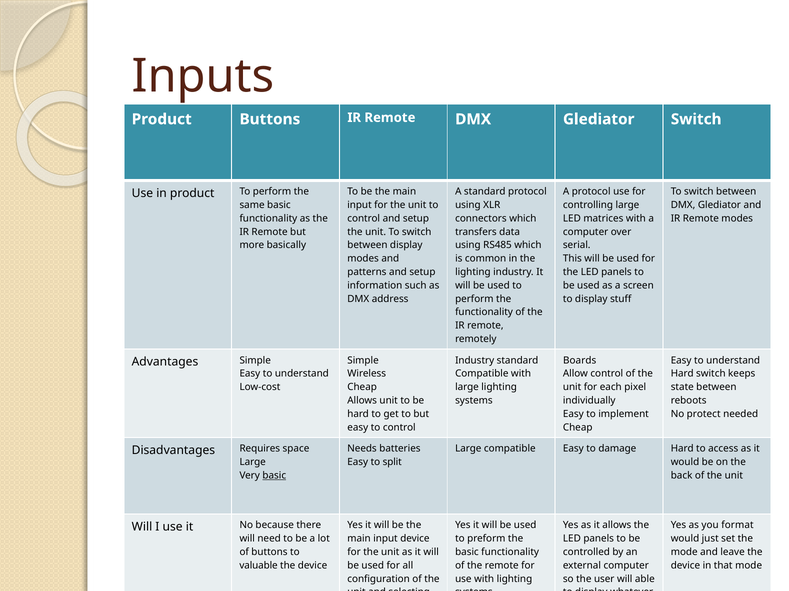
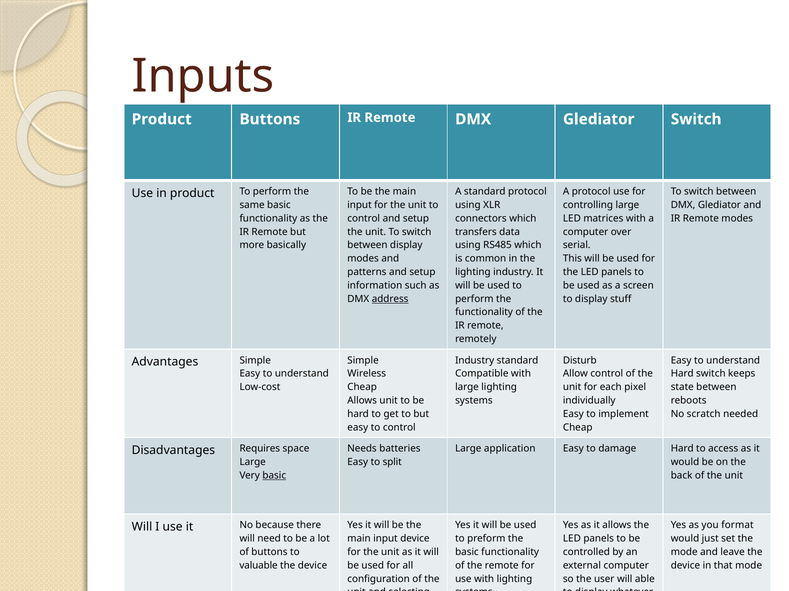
address underline: none -> present (390, 299)
Boards: Boards -> Disturb (580, 361)
protect: protect -> scratch (704, 414)
Large compatible: compatible -> application (510, 449)
